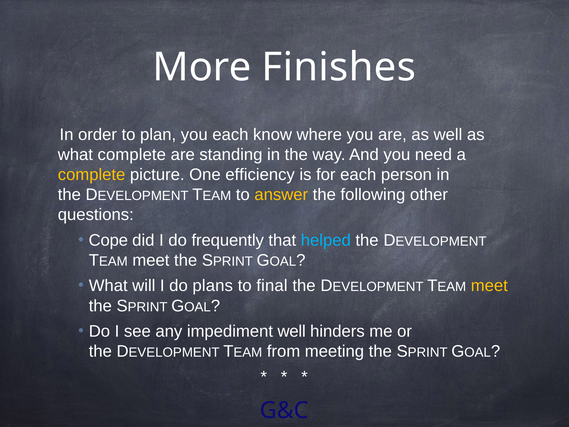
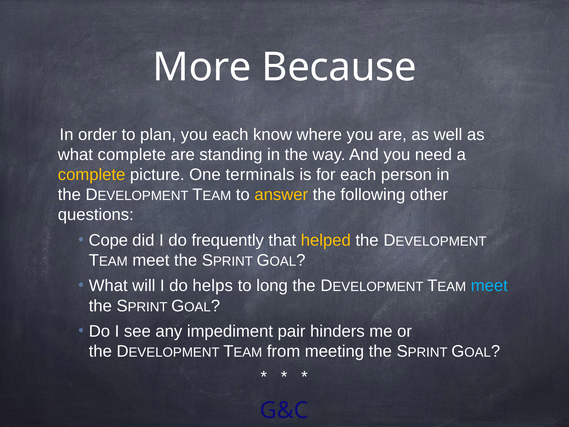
Finishes: Finishes -> Because (339, 67)
efficiency: efficiency -> terminals (260, 175)
helped colour: light blue -> yellow (326, 240)
plans: plans -> helps (213, 286)
final: final -> long (272, 286)
meet colour: yellow -> light blue (489, 286)
impediment well: well -> pair (292, 331)
